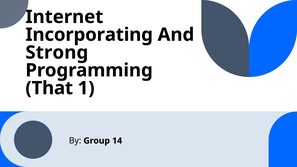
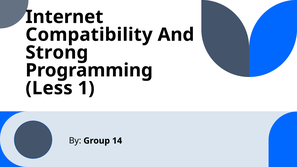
Incorporating: Incorporating -> Compatibility (89, 35)
That: That -> Less (49, 88)
